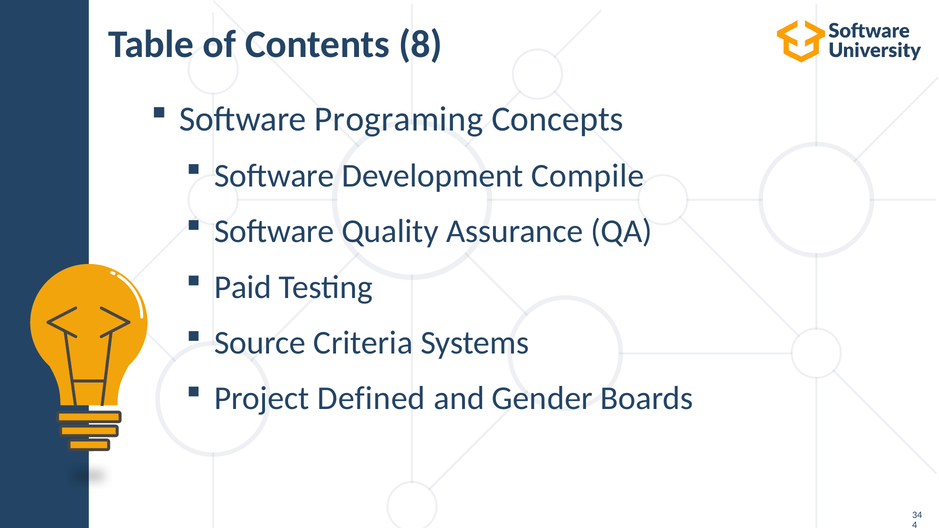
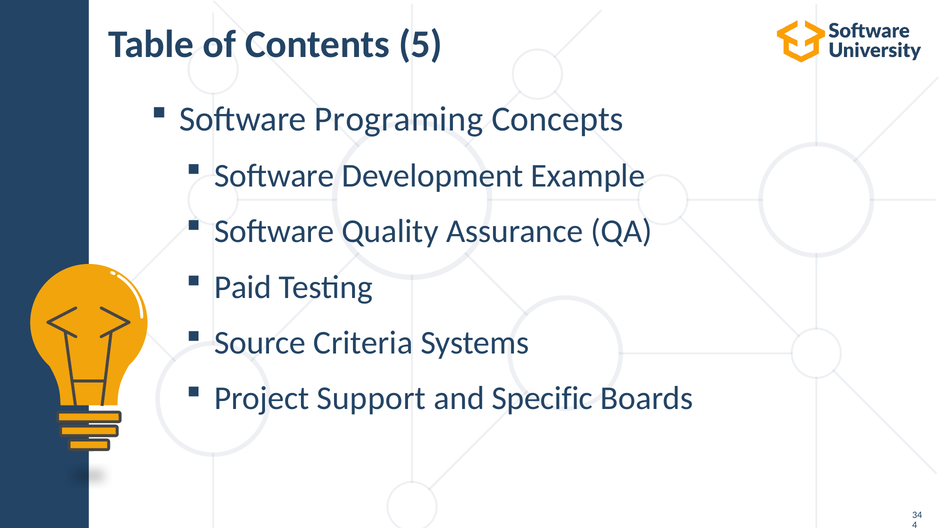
8: 8 -> 5 (421, 44)
Compile: Compile -> Example (588, 176)
Defined: Defined -> Support (371, 398)
Gender: Gender -> Specific (542, 398)
